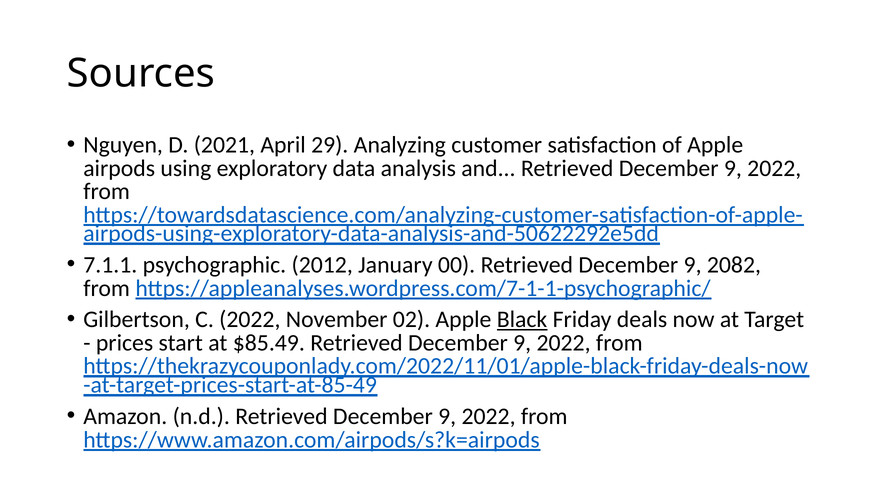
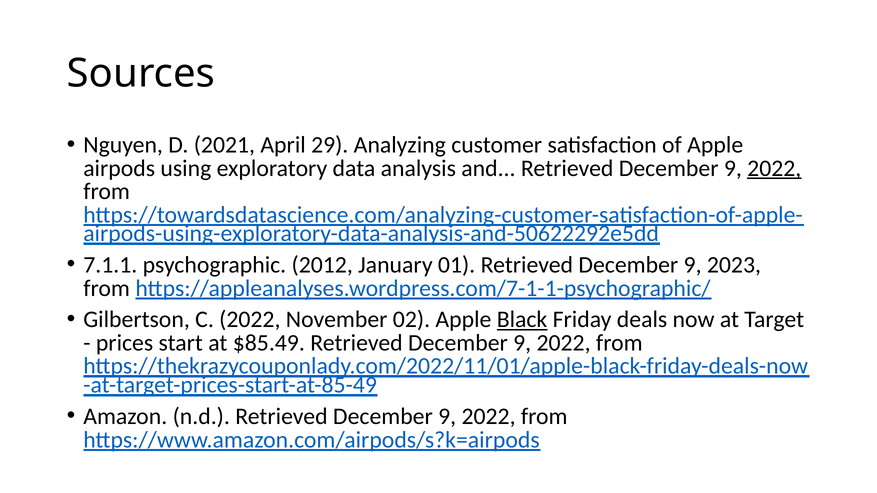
2022 underline: none -> present (774, 168)
00: 00 -> 01 (457, 265)
2082: 2082 -> 2023 (734, 265)
